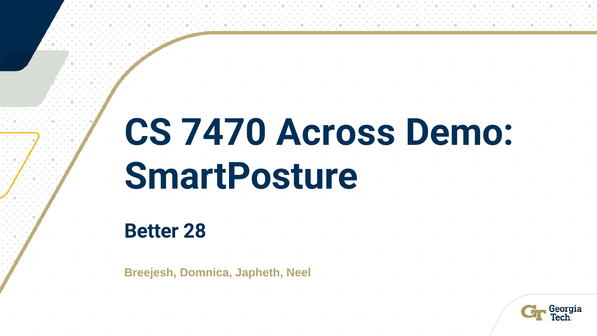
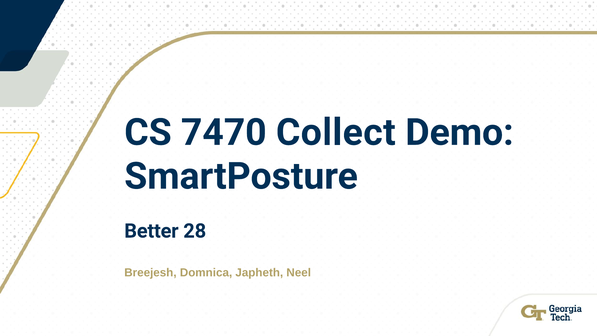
Across: Across -> Collect (336, 132)
